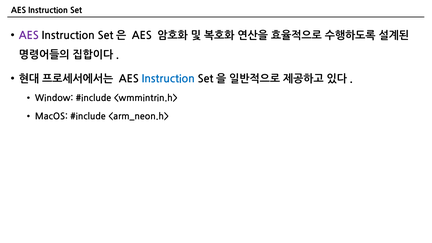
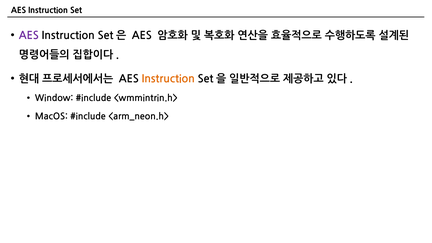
Instruction colour: blue -> orange (168, 79)
